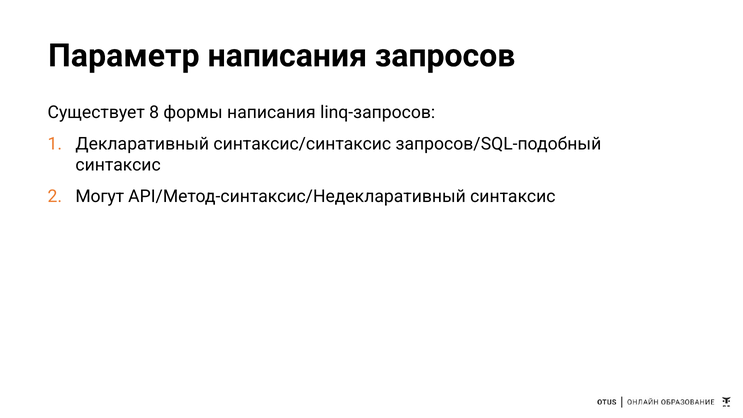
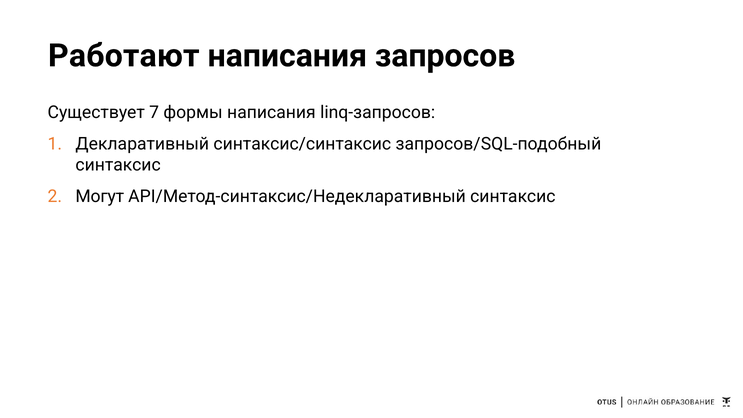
Параметр: Параметр -> Работают (124, 56)
8: 8 -> 7 (154, 113)
